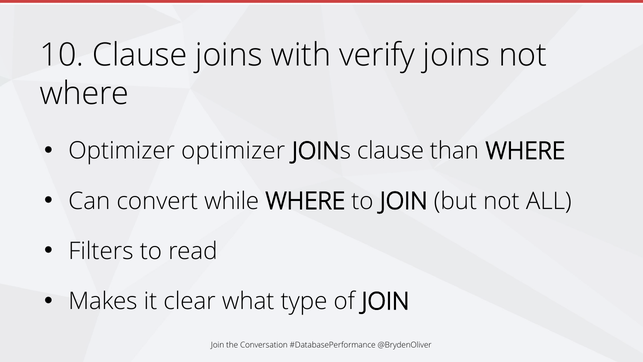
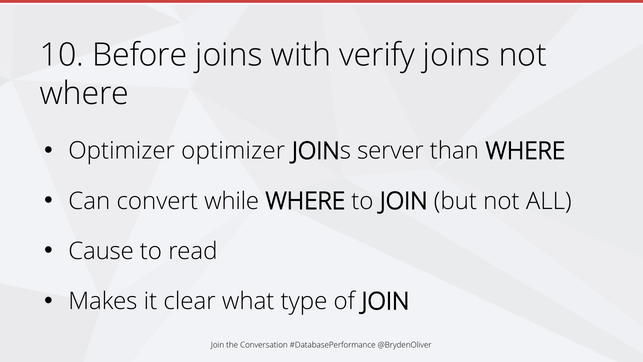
10 Clause: Clause -> Before (140, 55)
JOINs clause: clause -> server (390, 151)
Filters: Filters -> Cause (101, 251)
